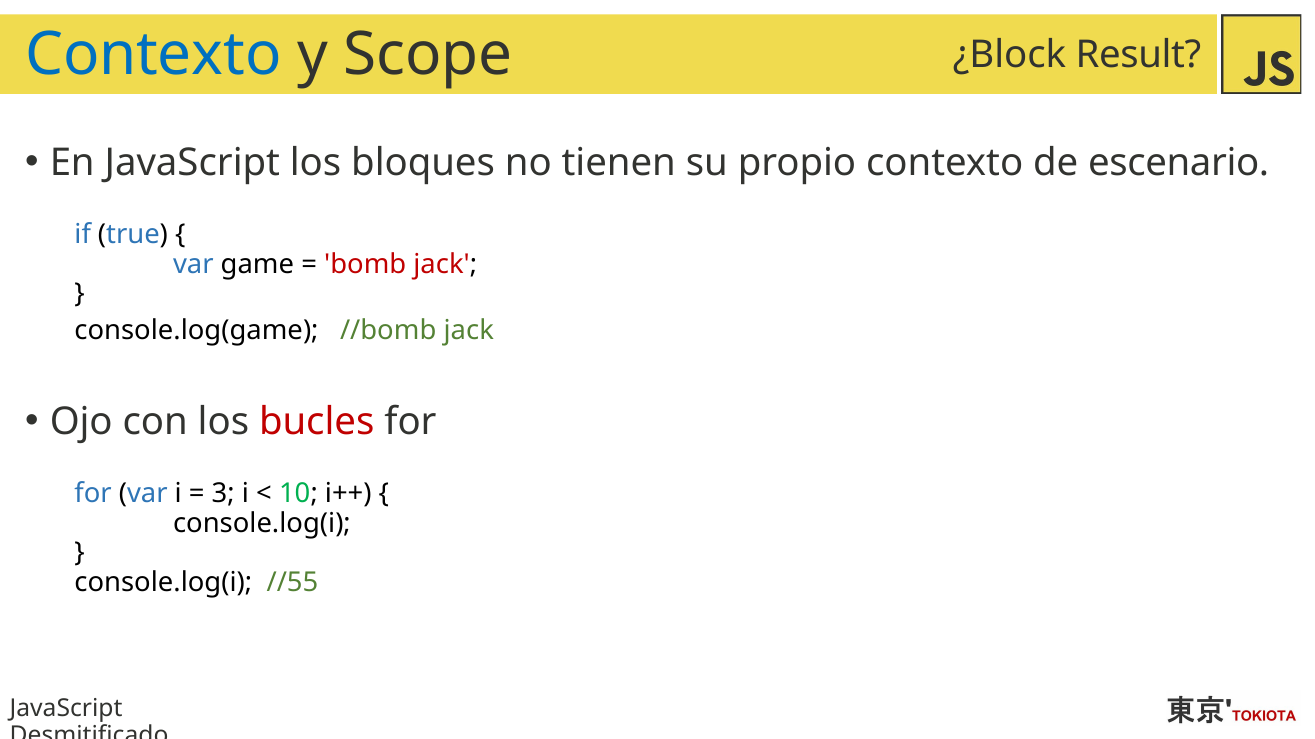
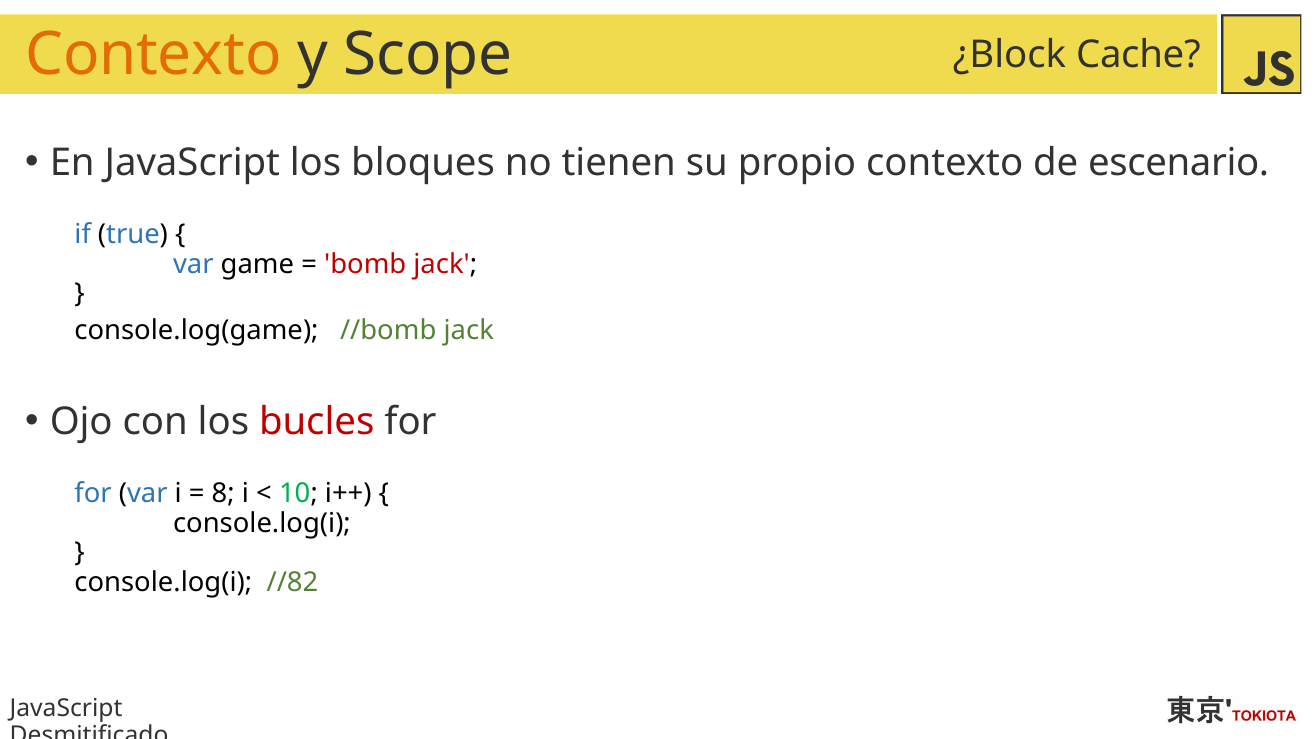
Contexto colour: blue -> orange (153, 55)
Result: Result -> Cache (1138, 55)
3: 3 -> 8 (223, 494)
//55: //55 -> //82 (292, 583)
